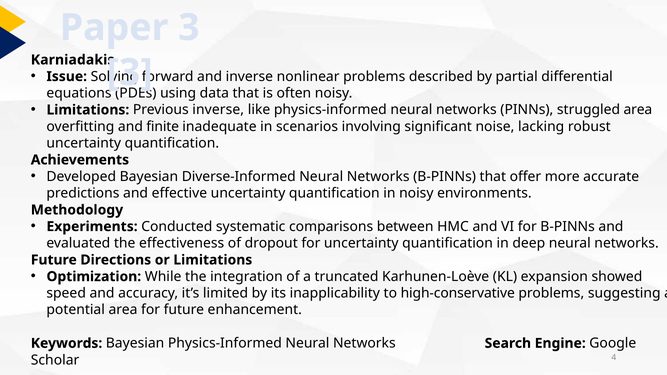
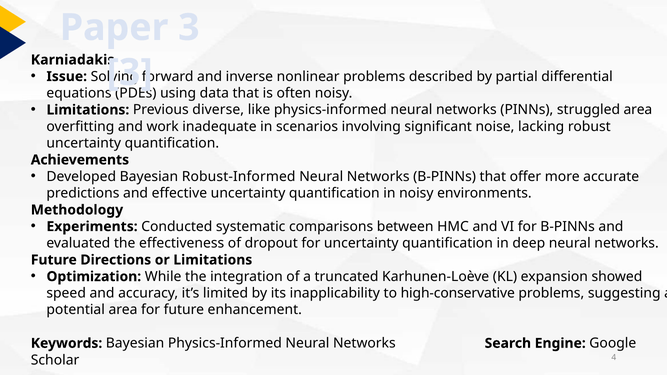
Previous inverse: inverse -> diverse (218, 110)
finite: finite -> work (163, 127)
Diverse-Informed: Diverse-Informed -> Robust-Informed (239, 177)
